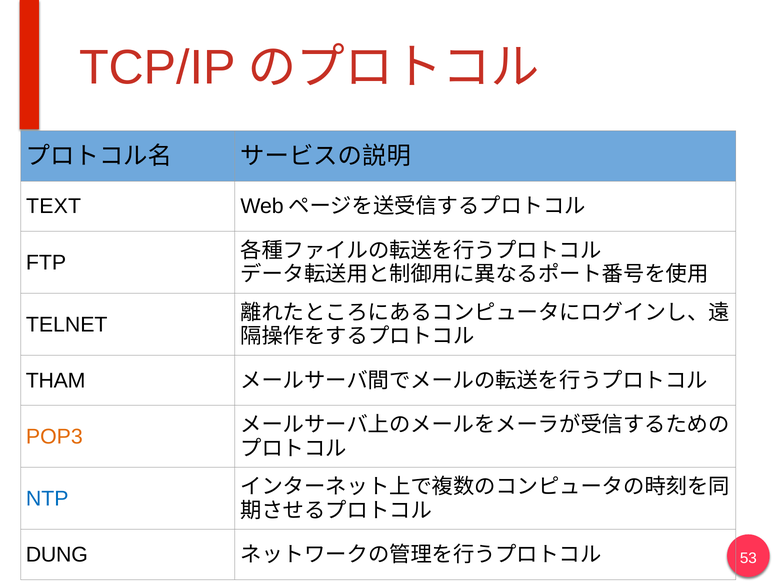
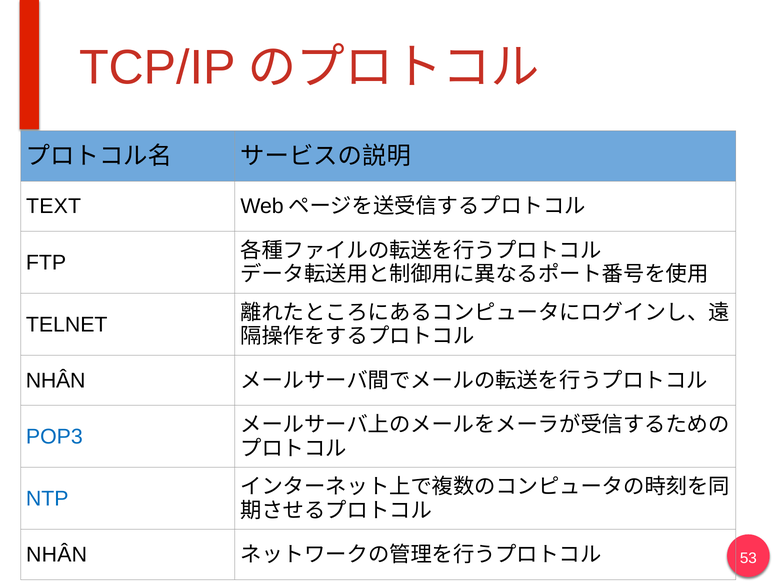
THAM: THAM -> NHÂN (56, 381)
POP3 colour: orange -> blue (54, 437)
DUNG: DUNG -> NHÂN (57, 555)
